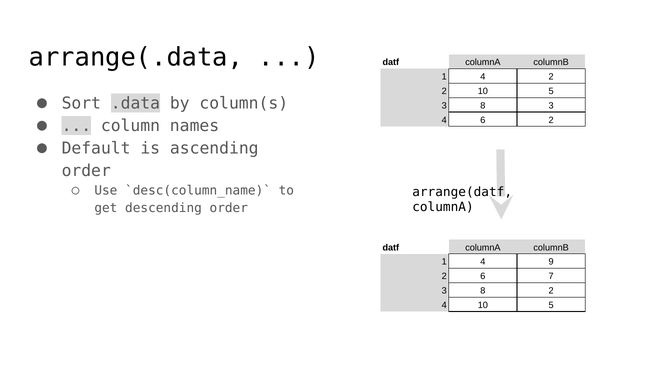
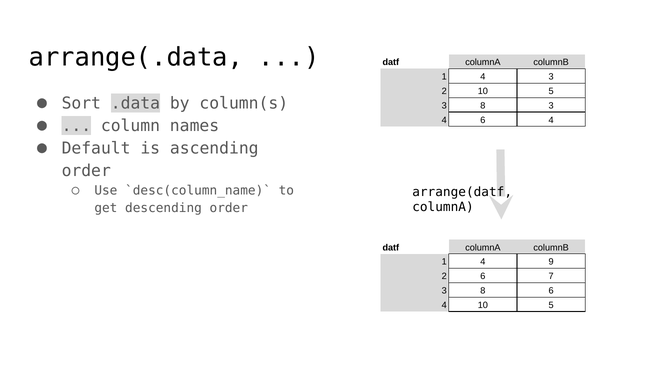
4 2: 2 -> 3 (551, 77)
4 6 2: 2 -> 4 (551, 120)
8 2: 2 -> 6 (551, 290)
